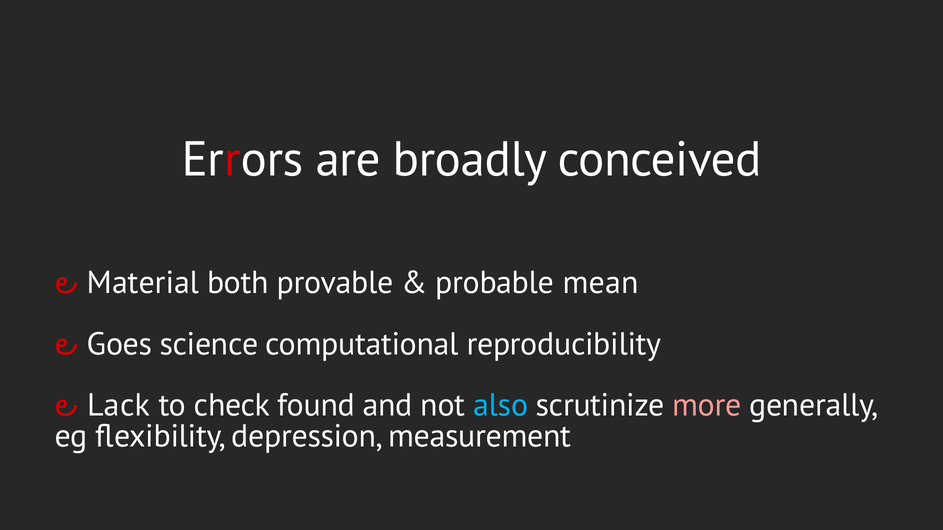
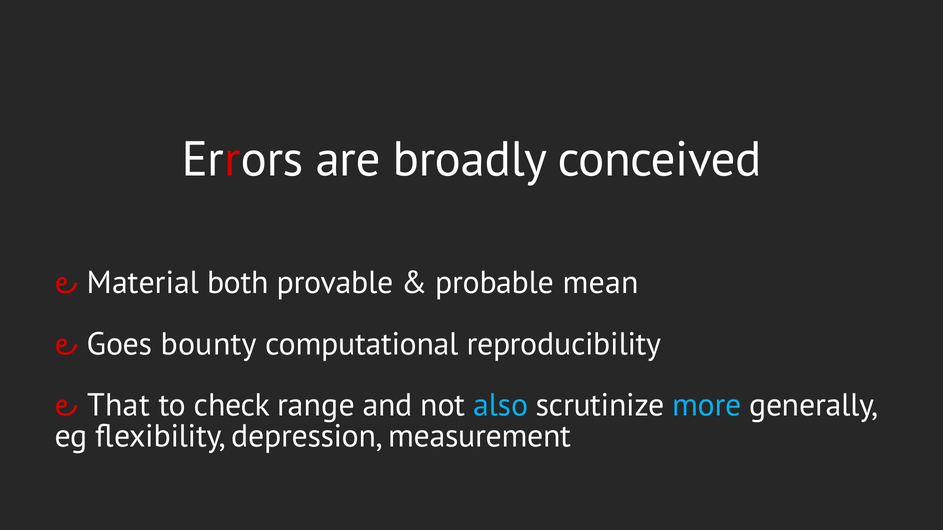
science: science -> bounty (209, 344)
Lack: Lack -> That (119, 406)
found: found -> range (316, 406)
more colour: pink -> light blue (707, 406)
